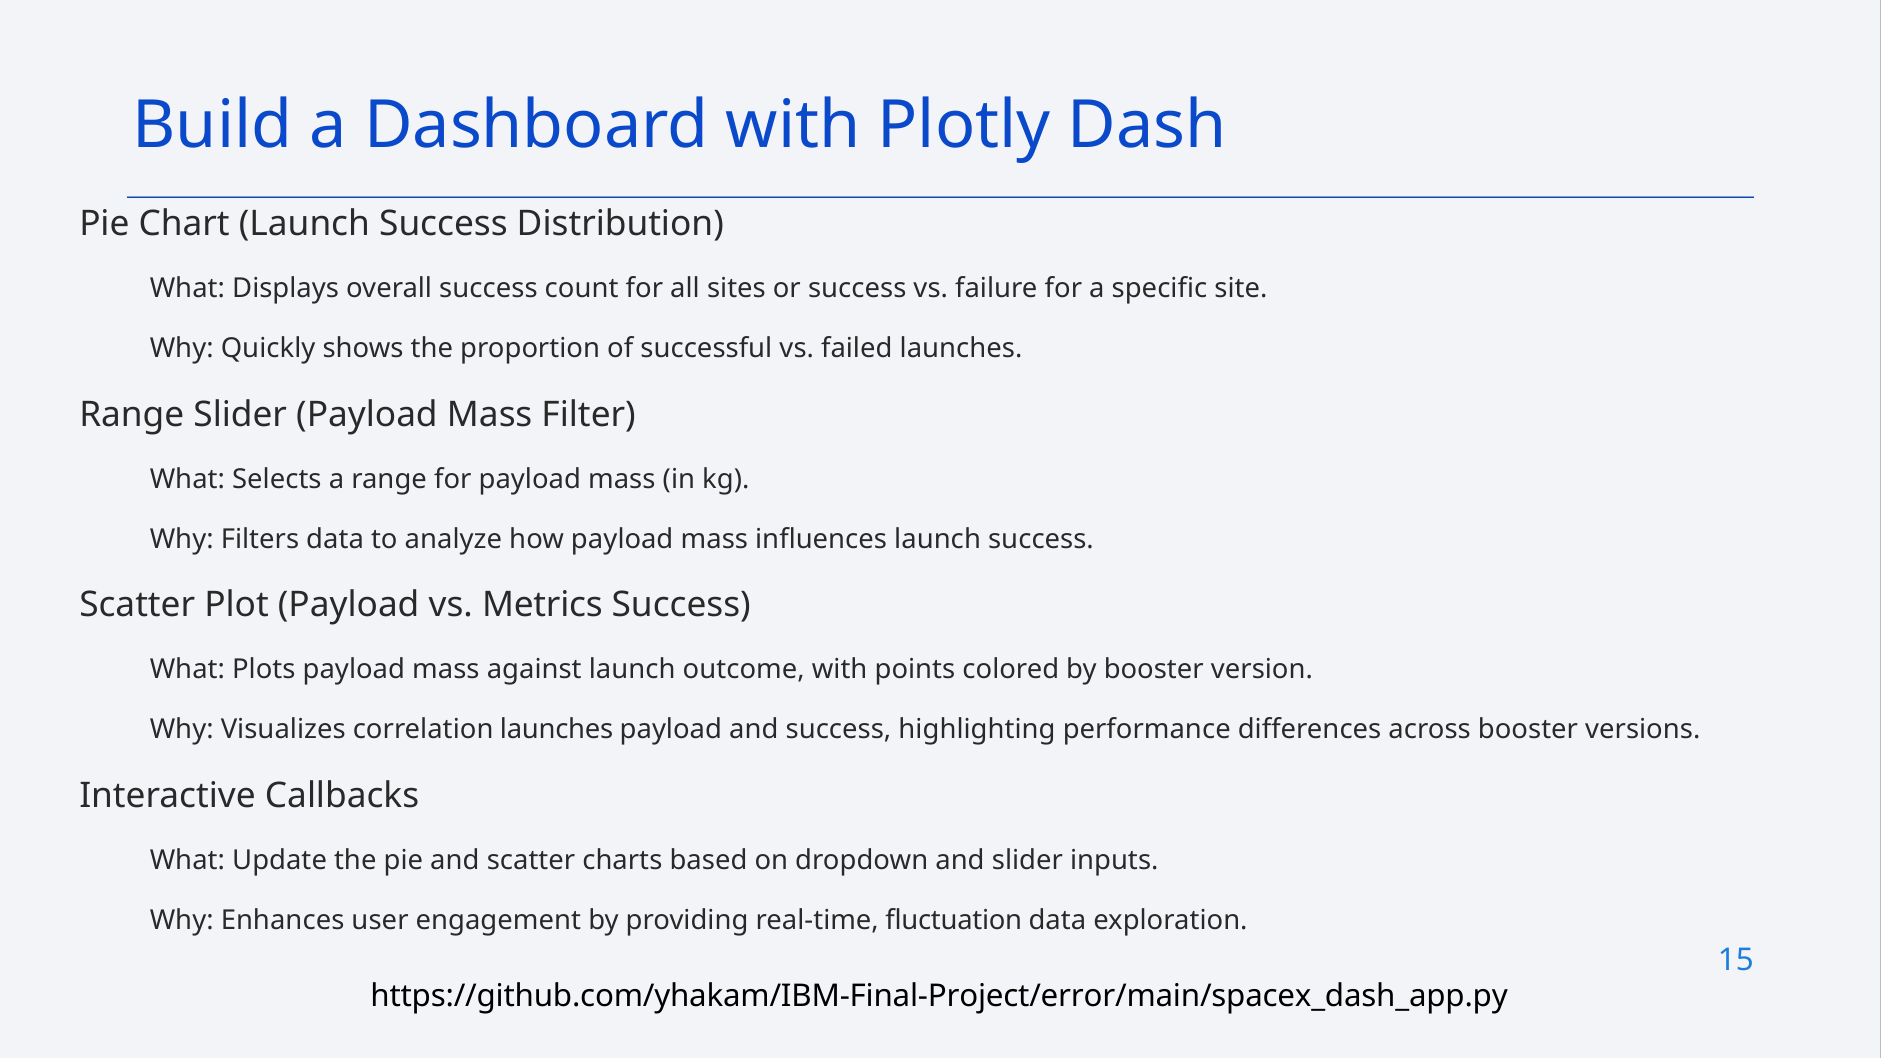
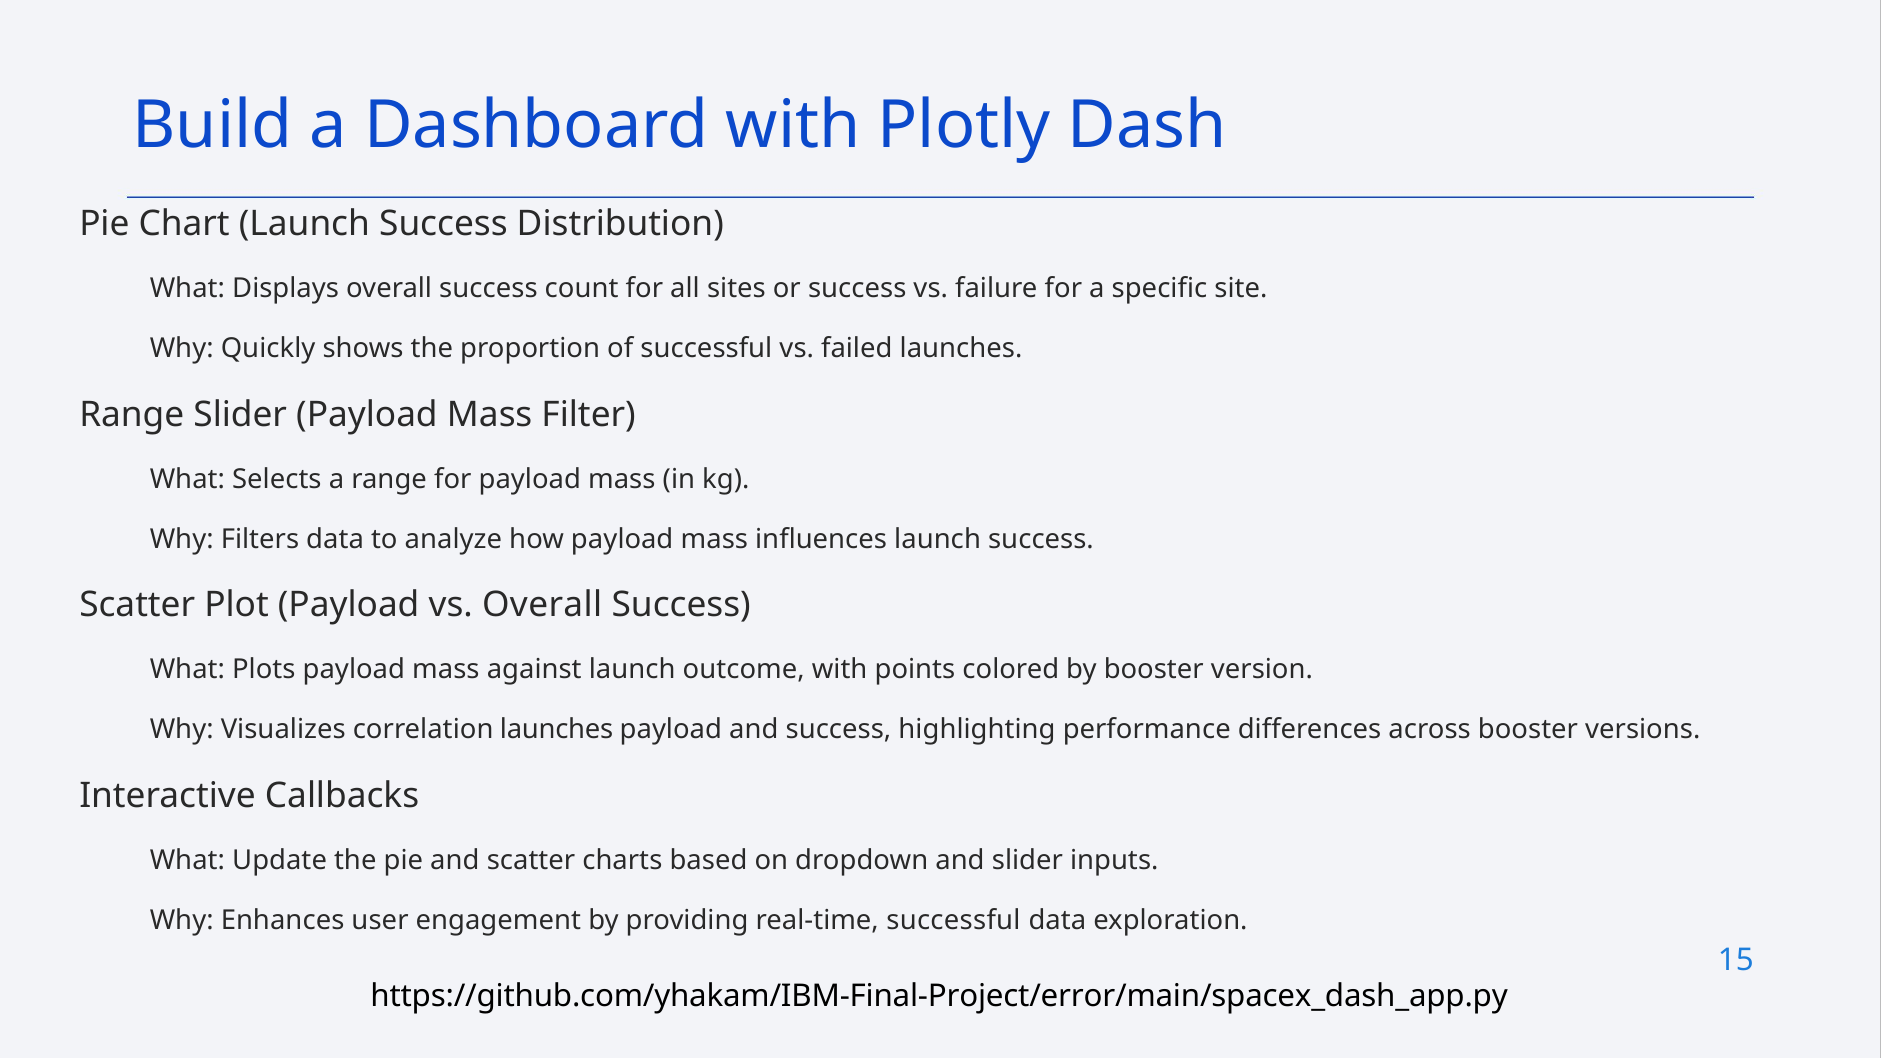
vs Metrics: Metrics -> Overall (542, 605)
real-time fluctuation: fluctuation -> successful (953, 920)
